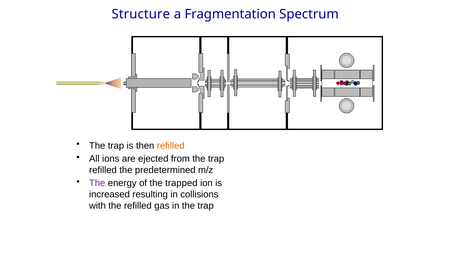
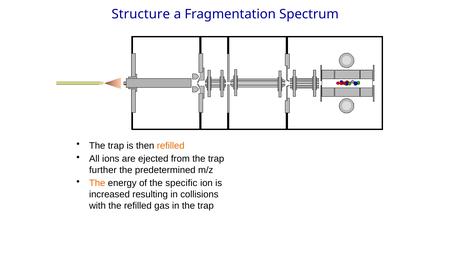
refilled: refilled -> further (103, 170)
The colour: purple -> orange (97, 183)
trapped: trapped -> specific (181, 183)
